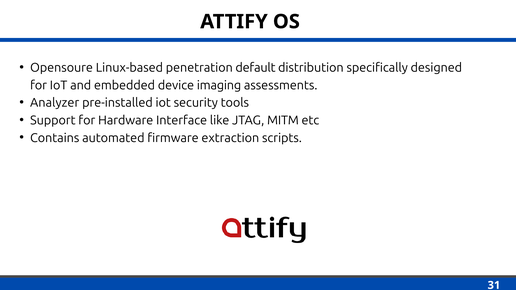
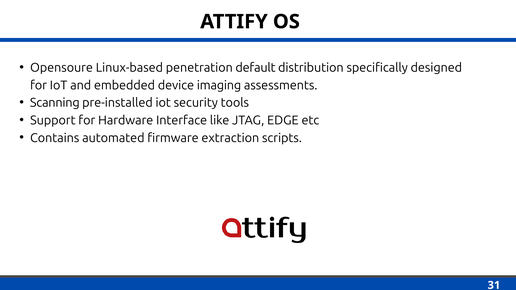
Analyzer: Analyzer -> Scanning (55, 103)
MITM: MITM -> EDGE (283, 120)
